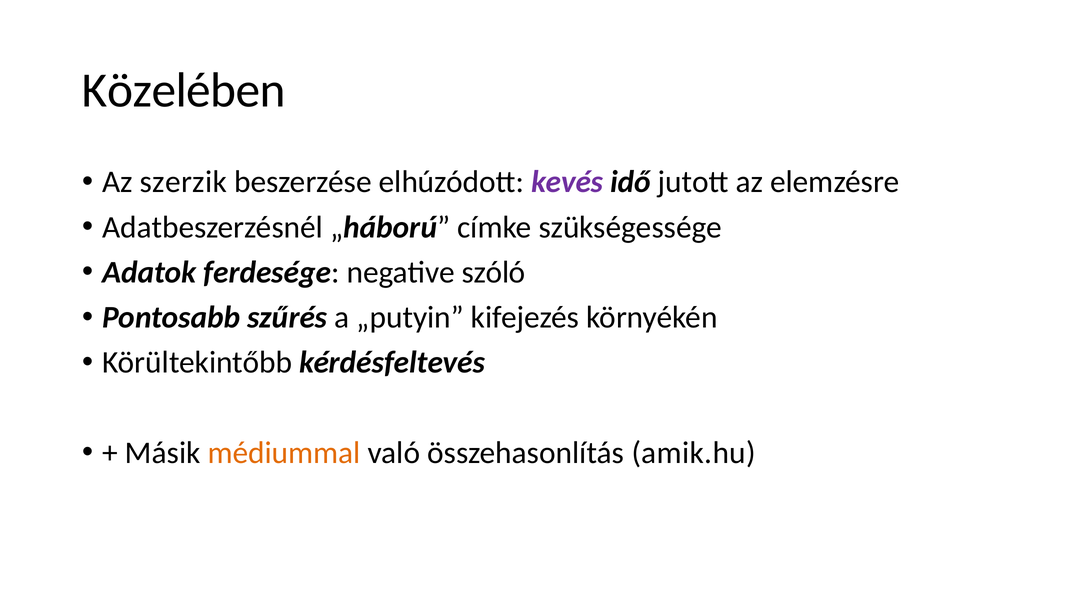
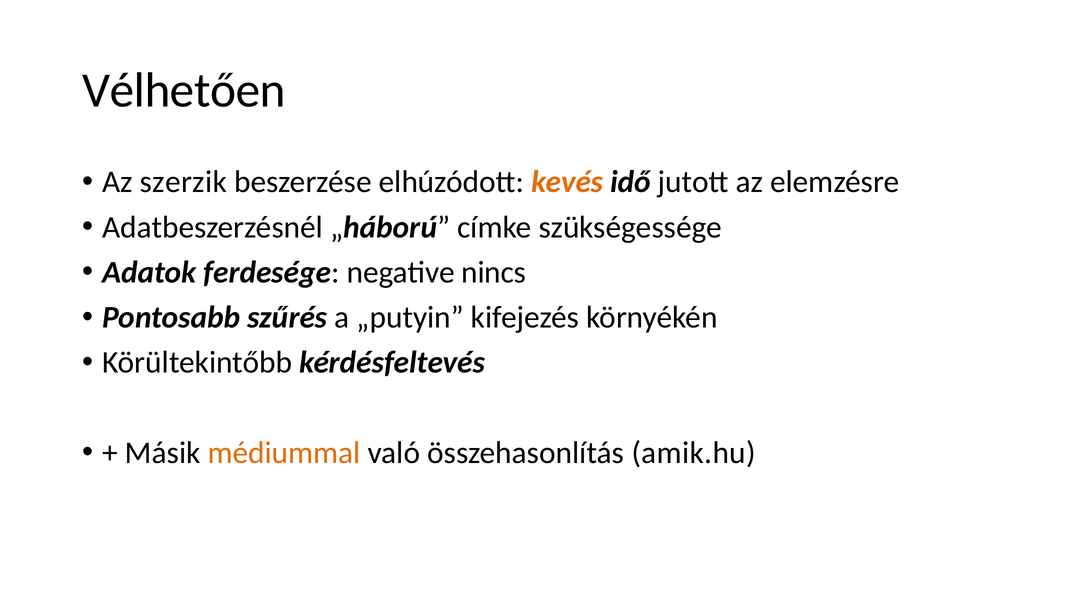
Közelében: Közelében -> Vélhetően (184, 90)
kevés colour: purple -> orange (567, 182)
szóló: szóló -> nincs (494, 272)
